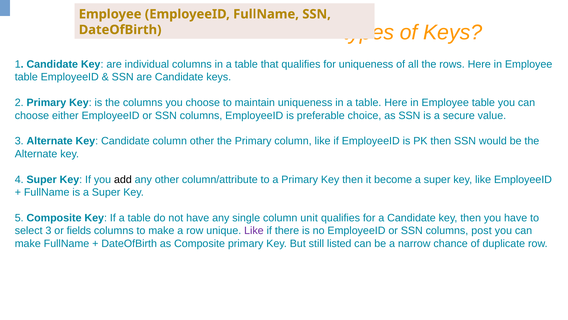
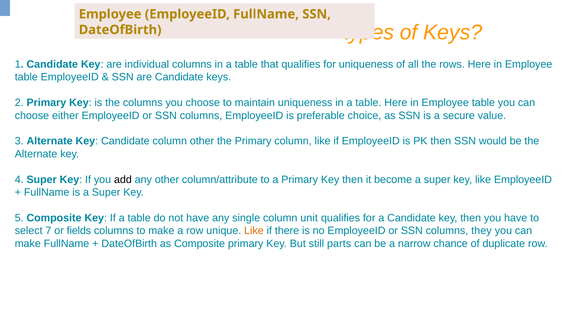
select 3: 3 -> 7 (48, 230)
Like colour: purple -> orange (254, 230)
post: post -> they (481, 230)
listed: listed -> parts (339, 243)
